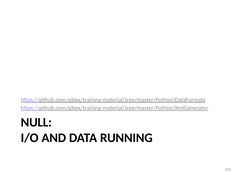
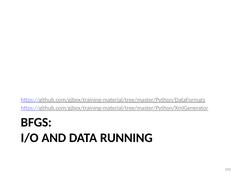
NULL: NULL -> BFGS (36, 123)
